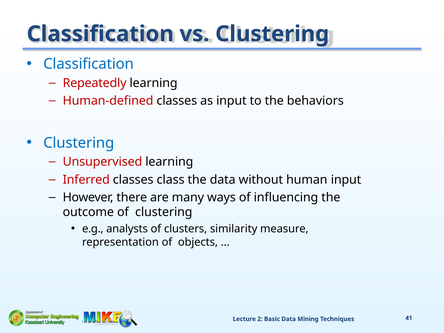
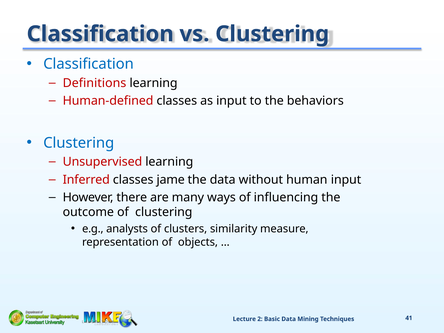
Repeatedly: Repeatedly -> Definitions (95, 83)
class: class -> jame (171, 180)
